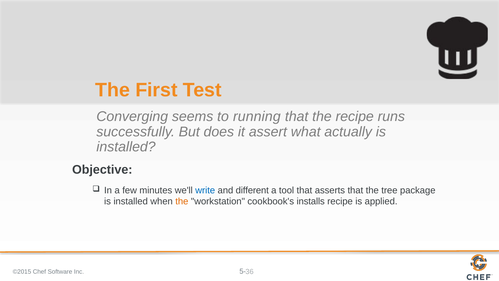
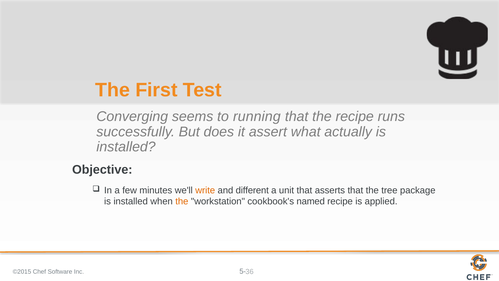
write colour: blue -> orange (205, 190)
tool: tool -> unit (287, 190)
installs: installs -> named (311, 201)
